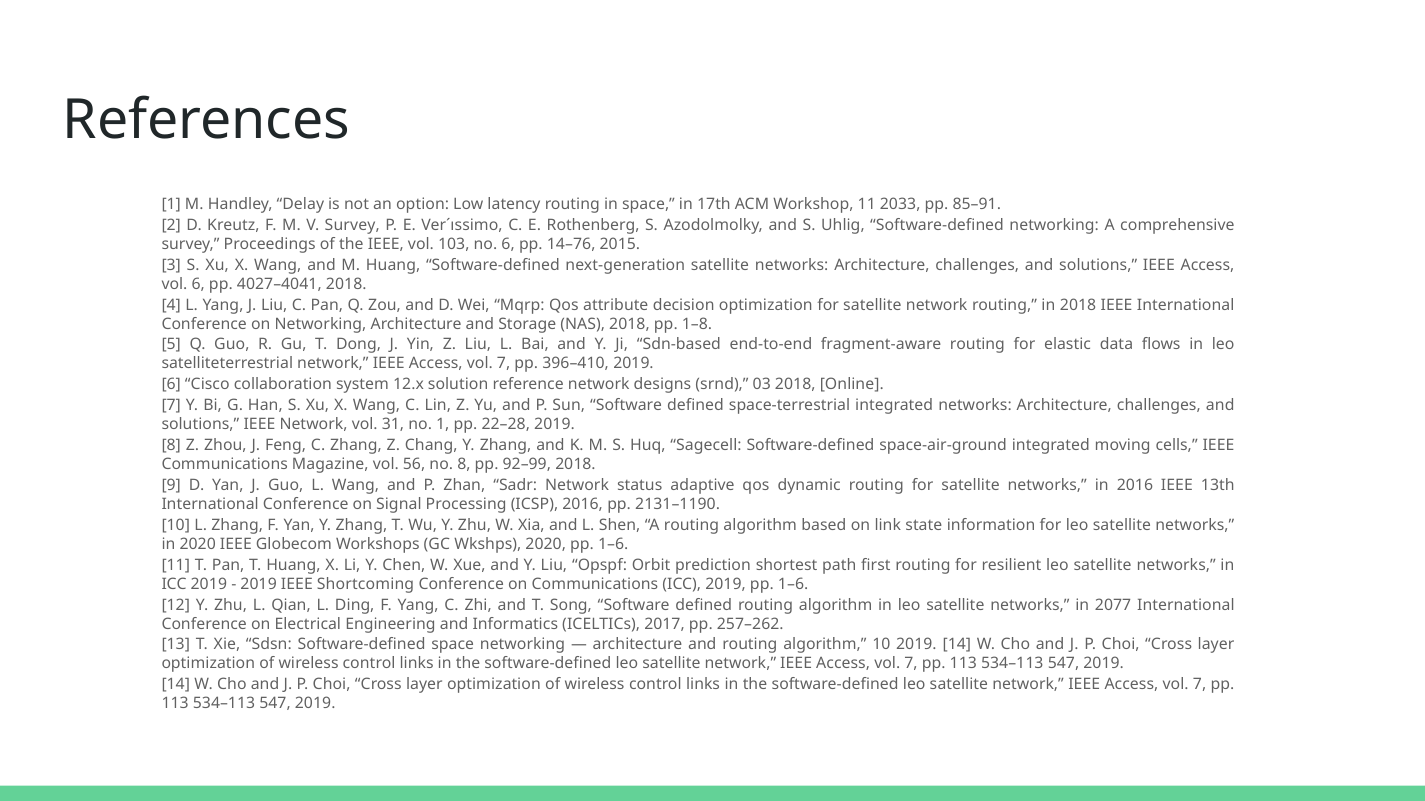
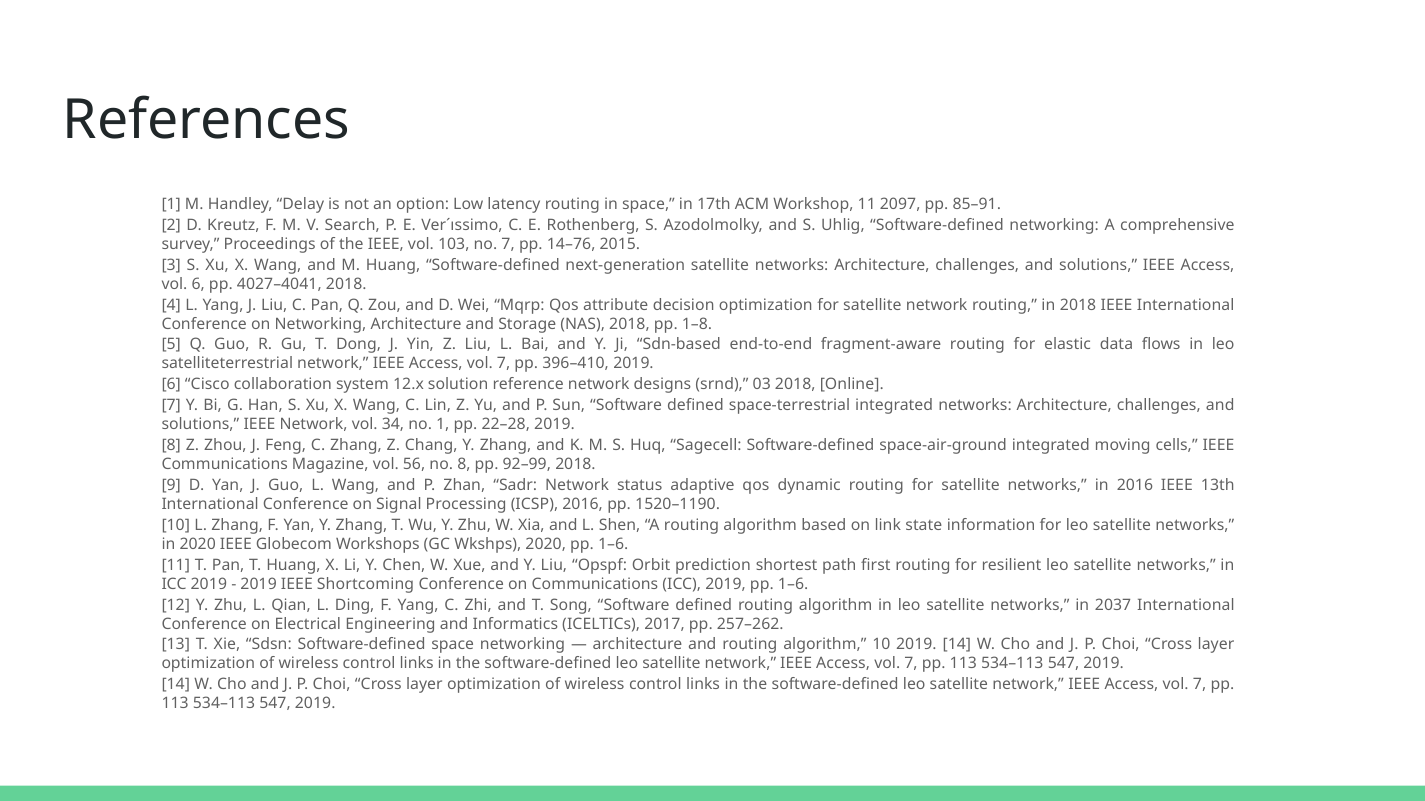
2033: 2033 -> 2097 (900, 204)
V Survey: Survey -> Search (352, 225)
no 6: 6 -> 7 (508, 244)
31: 31 -> 34 (393, 425)
2131–1190: 2131–1190 -> 1520–1190 (678, 505)
2077: 2077 -> 2037 (1113, 605)
